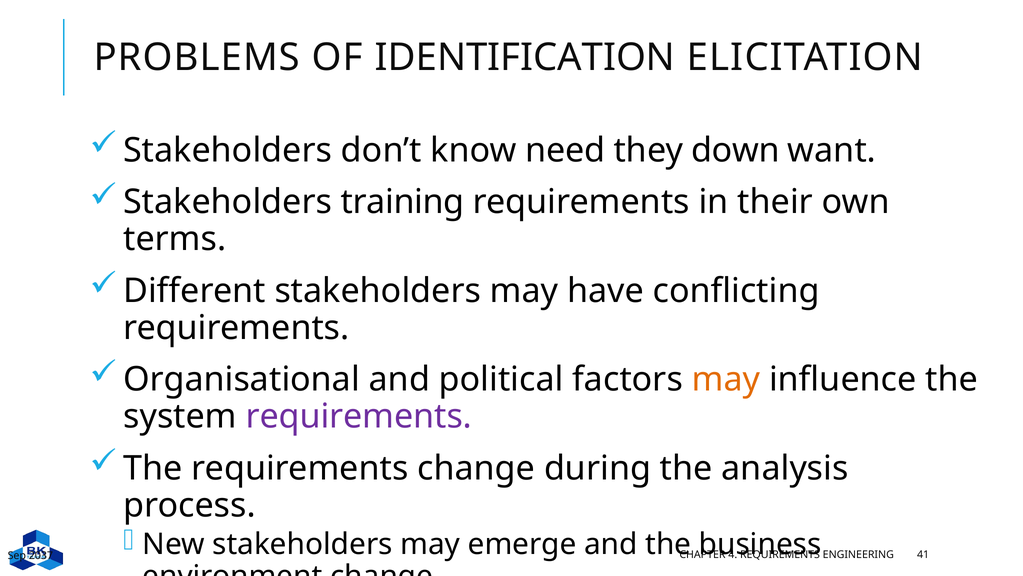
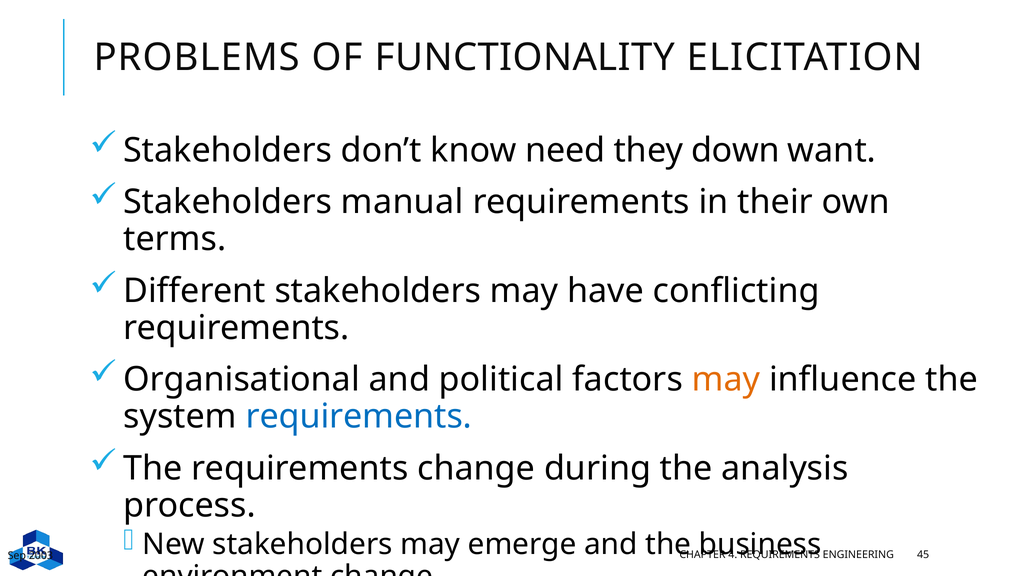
IDENTIFICATION: IDENTIFICATION -> FUNCTIONALITY (525, 57)
training: training -> manual (402, 202)
requirements colour: purple -> blue (359, 416)
41: 41 -> 45 (923, 554)
2037: 2037 -> 2003 (41, 555)
